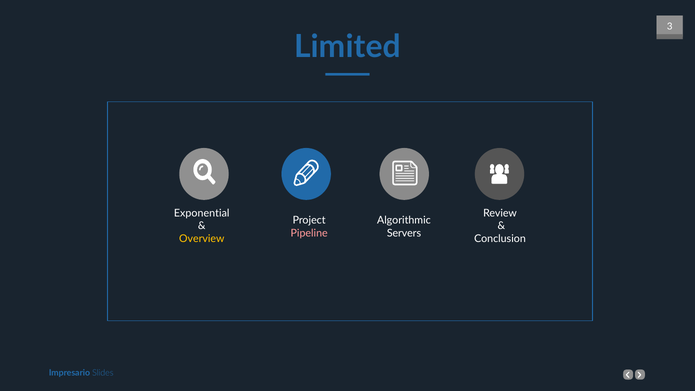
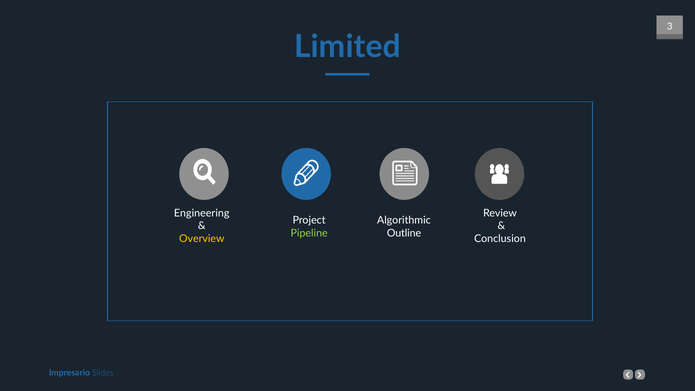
Exponential: Exponential -> Engineering (202, 213)
Pipeline colour: pink -> light green (309, 233)
Servers: Servers -> Outline (404, 233)
